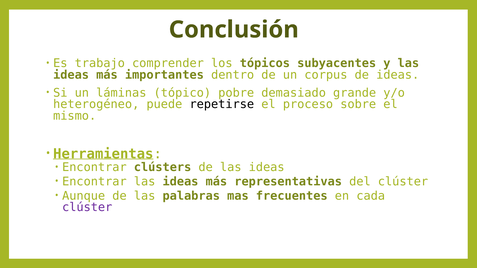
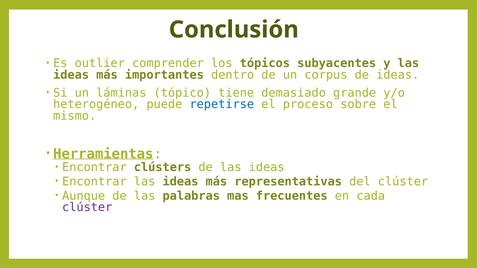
trabajo: trabajo -> outlier (100, 63)
pobre: pobre -> tiene (236, 93)
repetirse colour: black -> blue (222, 104)
